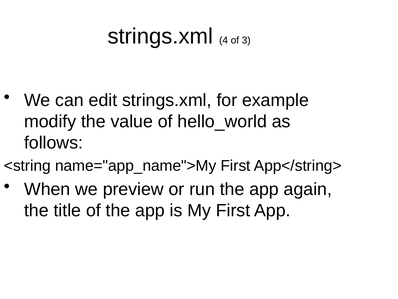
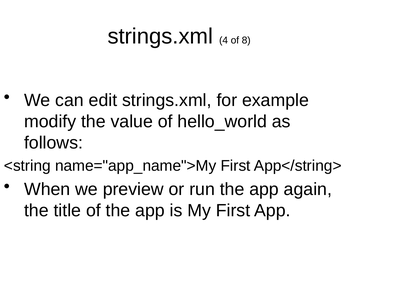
3: 3 -> 8 (246, 40)
